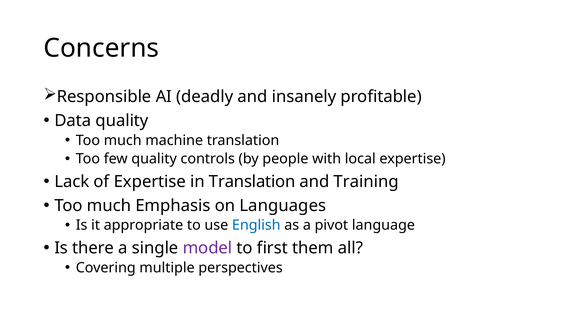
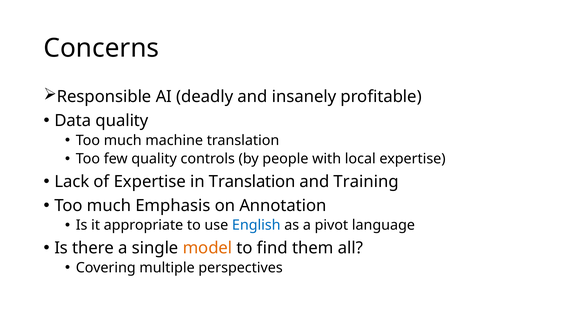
Languages: Languages -> Annotation (283, 205)
model colour: purple -> orange (207, 248)
first: first -> find (272, 248)
